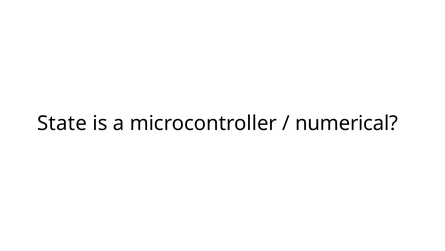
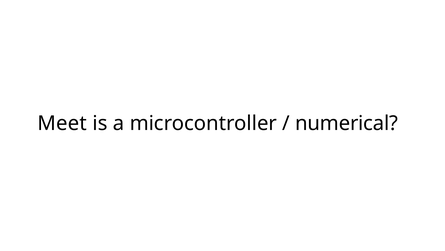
State: State -> Meet (62, 123)
